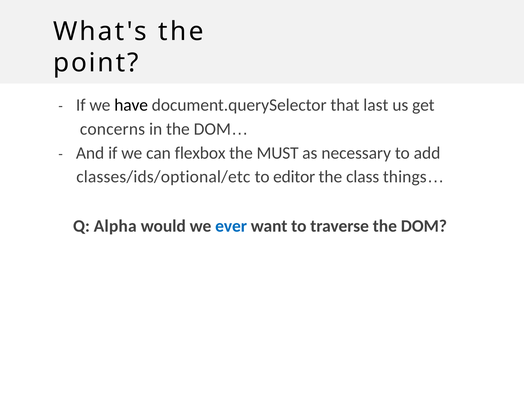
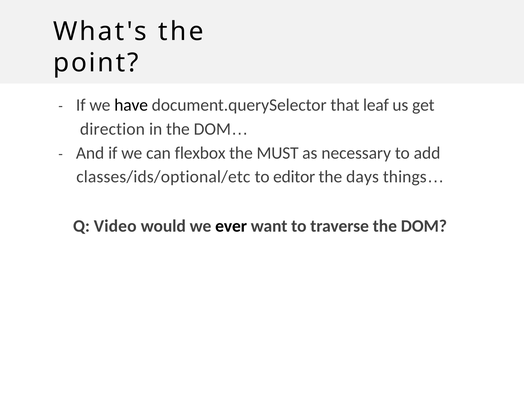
last: last -> leaf (376, 105)
concerns: concerns -> direction (112, 129)
class: class -> days (363, 177)
Alpha: Alpha -> Video (115, 226)
ever colour: blue -> black (231, 226)
